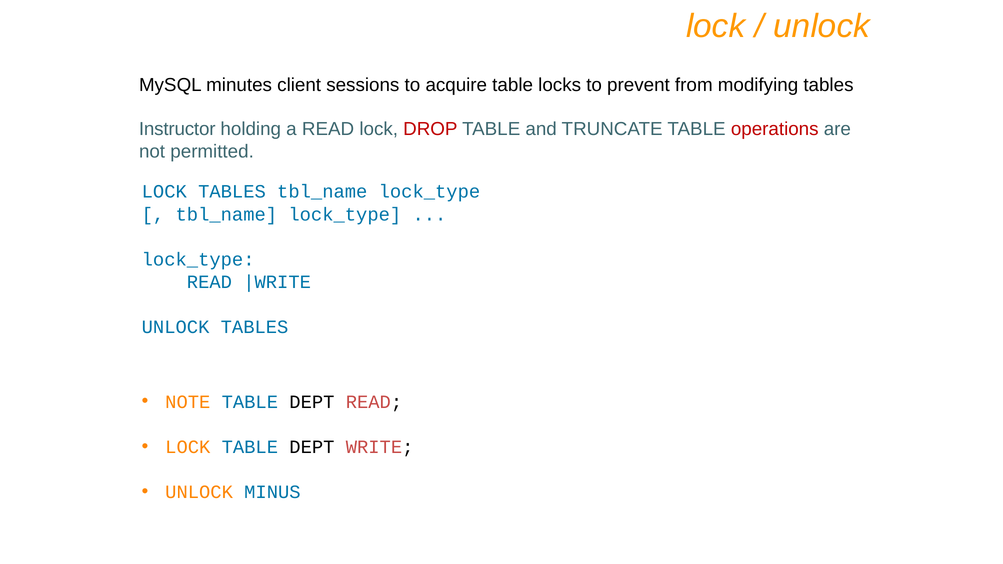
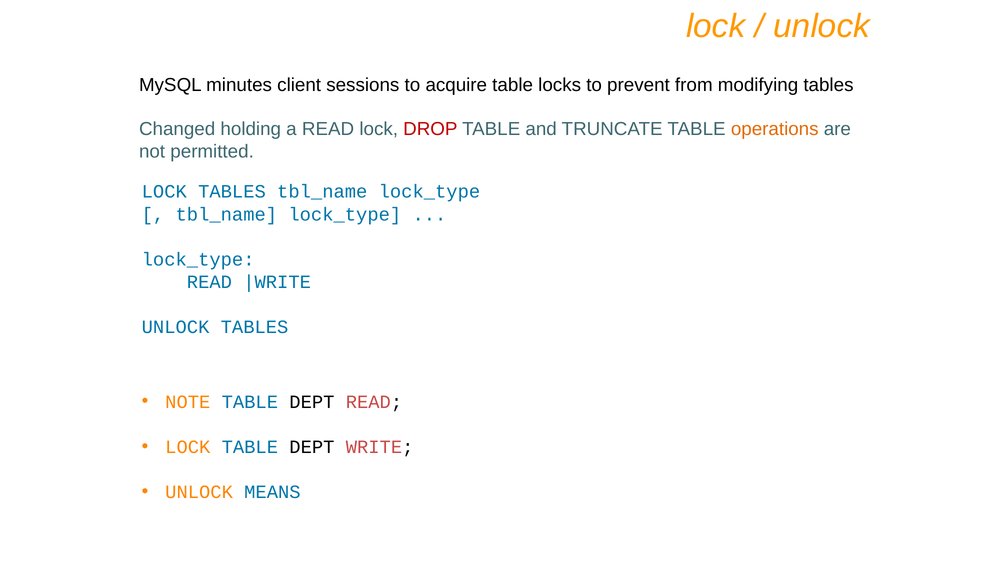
Instructor: Instructor -> Changed (177, 129)
operations colour: red -> orange (775, 129)
MINUS: MINUS -> MEANS (272, 492)
